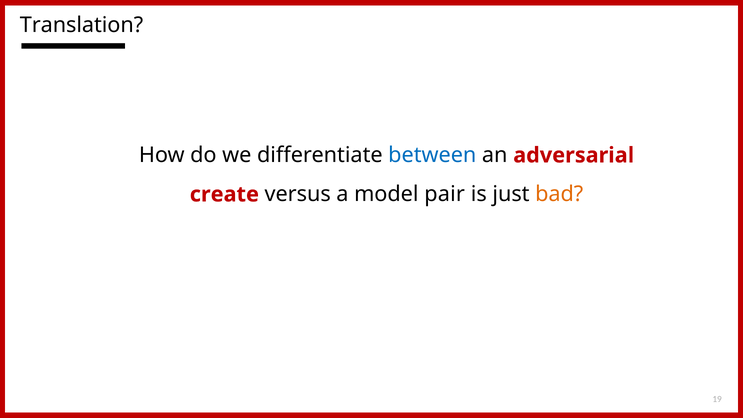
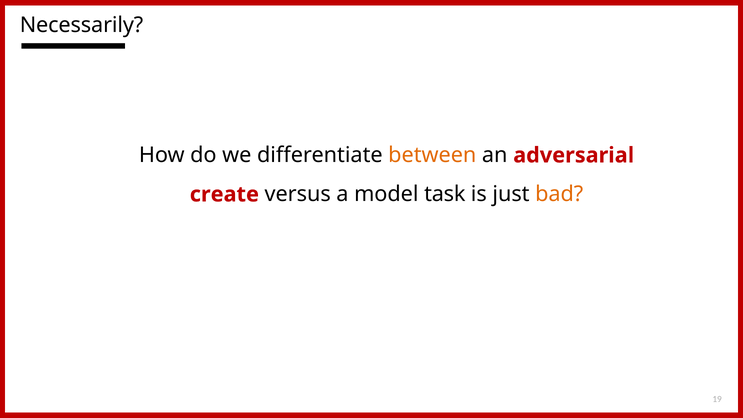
Translation: Translation -> Necessarily (82, 25)
between colour: blue -> orange (432, 155)
pair: pair -> task (445, 194)
